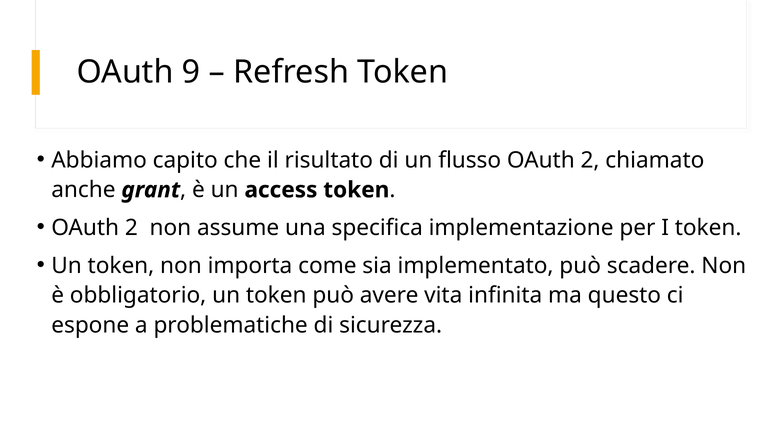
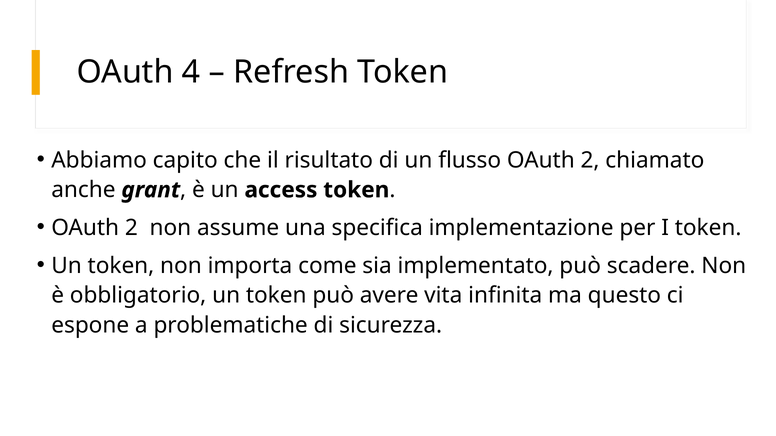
9: 9 -> 4 (191, 72)
